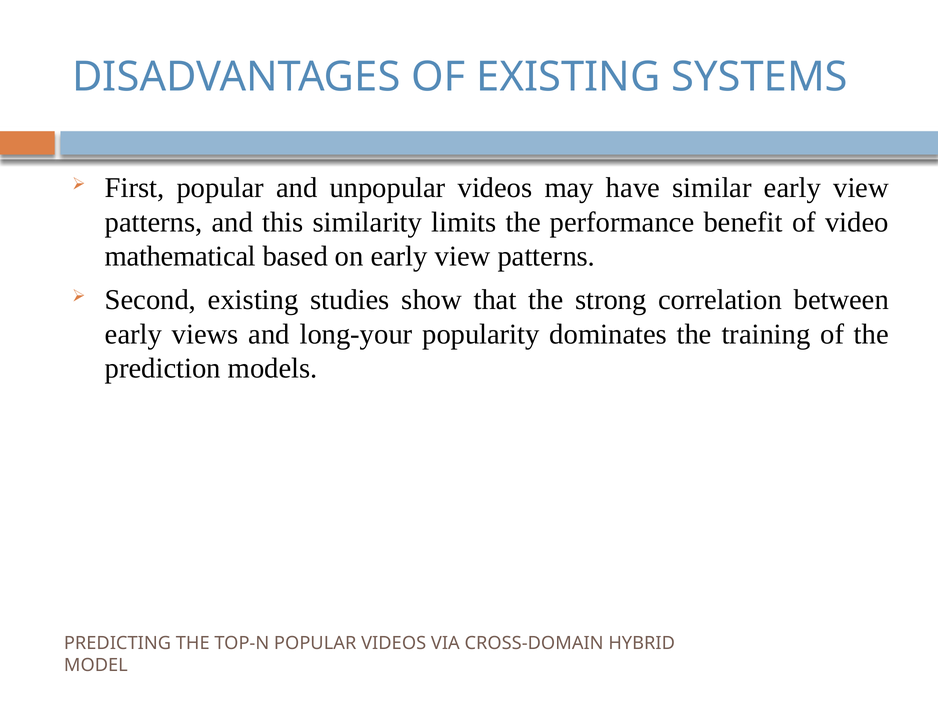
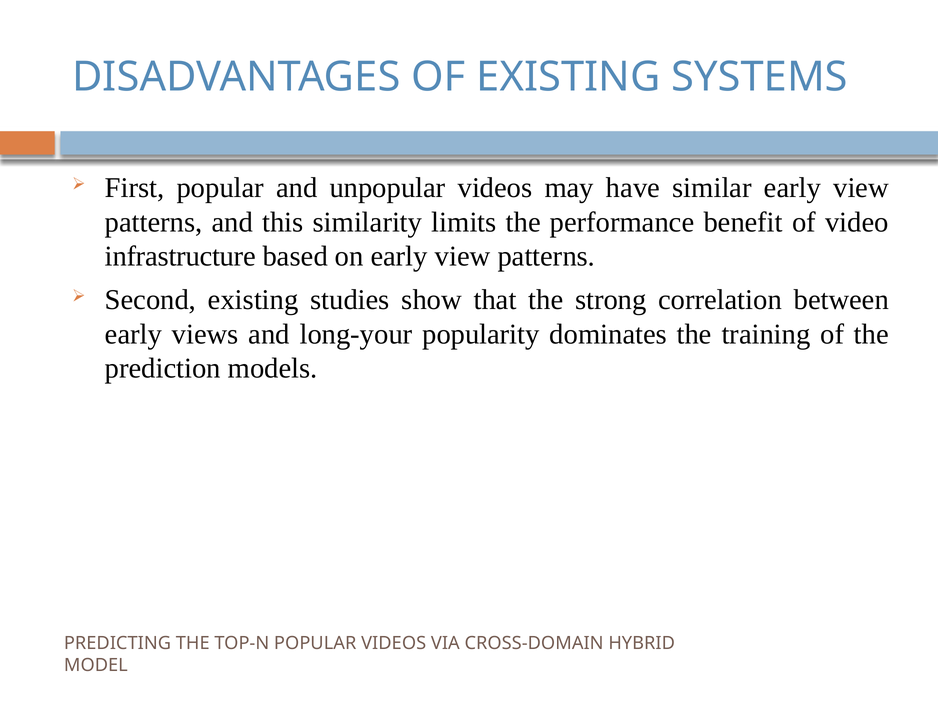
mathematical: mathematical -> infrastructure (180, 257)
